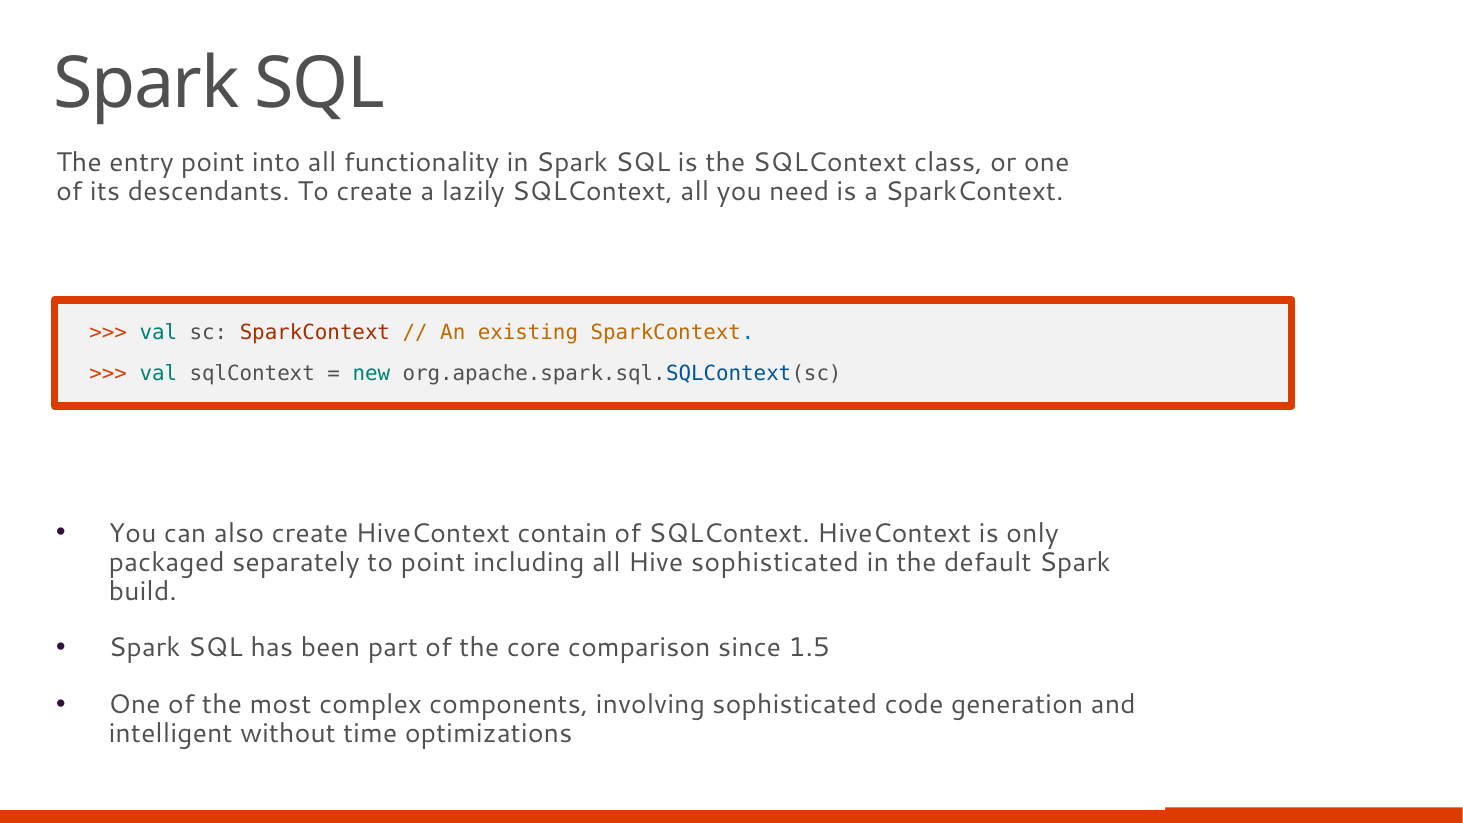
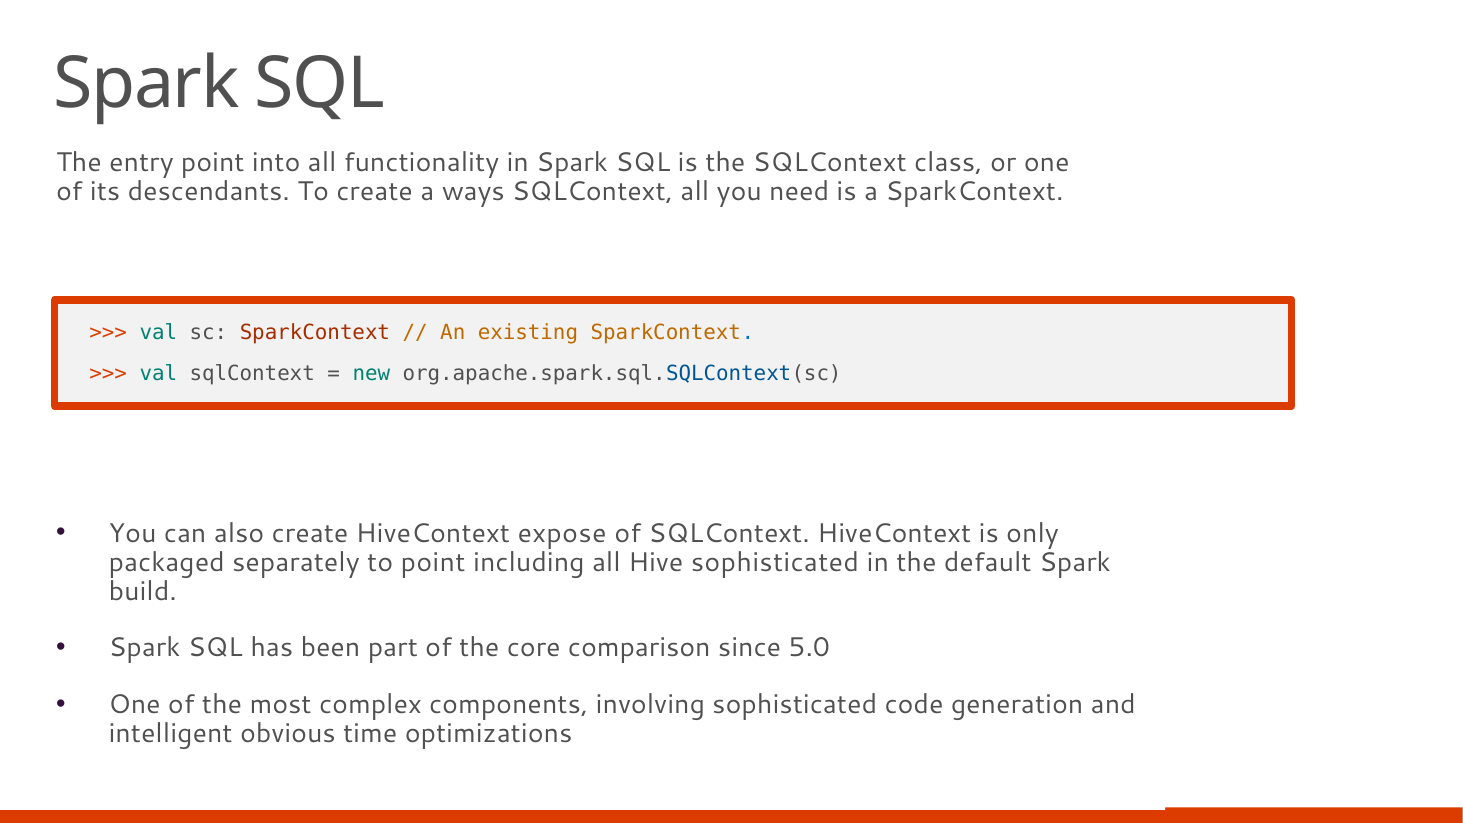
lazily: lazily -> ways (473, 191)
contain: contain -> expose (562, 533)
1.5: 1.5 -> 5.0 (809, 648)
without: without -> obvious (288, 733)
